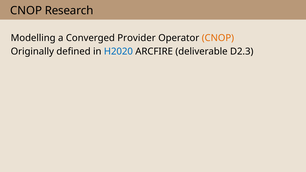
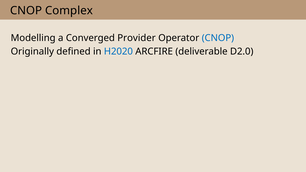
Research: Research -> Complex (69, 11)
CNOP colour: orange -> blue (218, 38)
D2.3: D2.3 -> D2.0 (242, 52)
